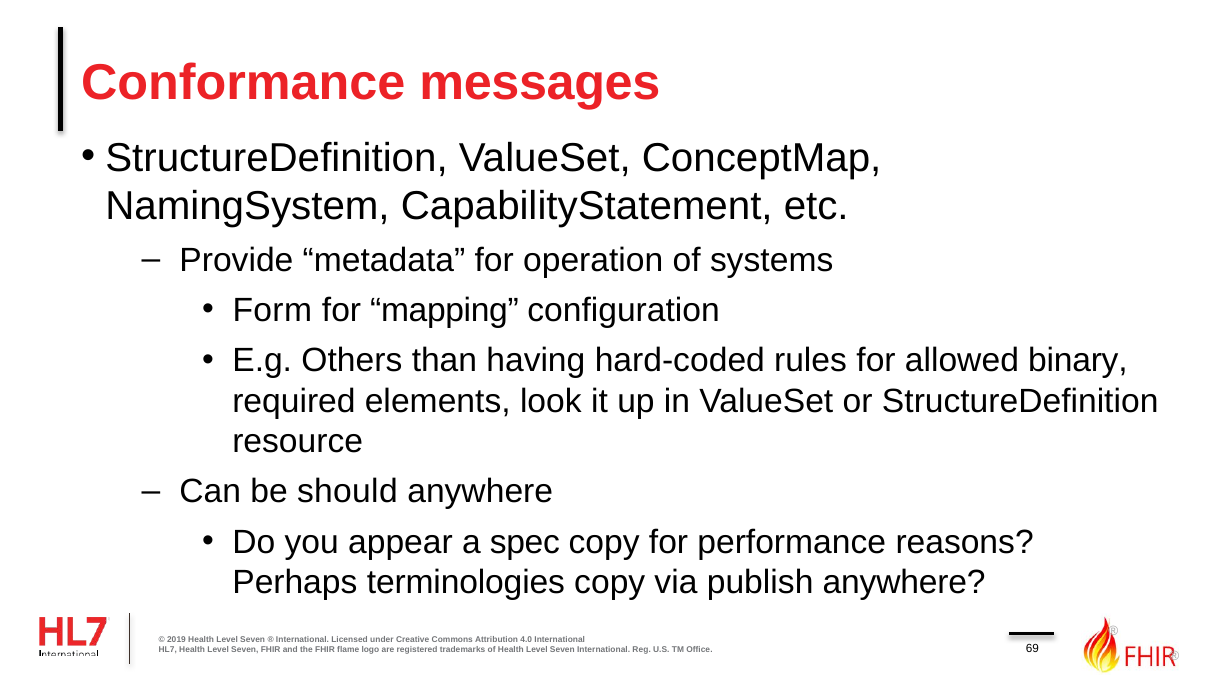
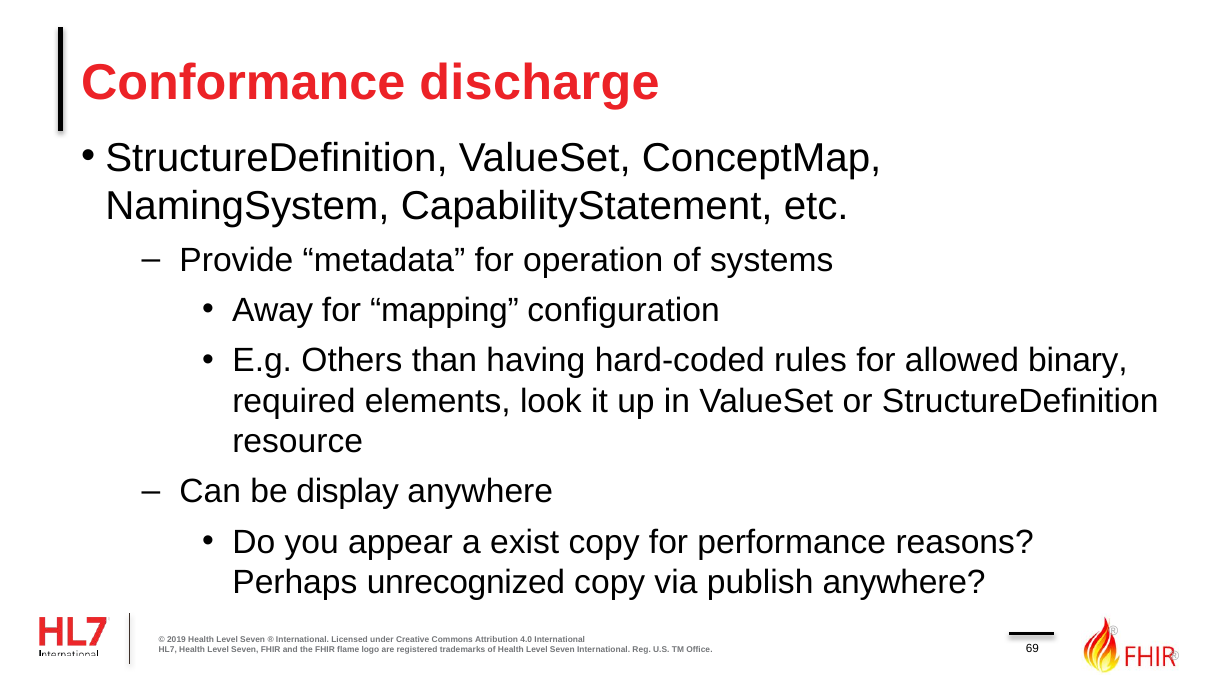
messages: messages -> discharge (540, 82)
Form: Form -> Away (273, 310)
should: should -> display (348, 492)
spec: spec -> exist (525, 542)
terminologies: terminologies -> unrecognized (466, 583)
